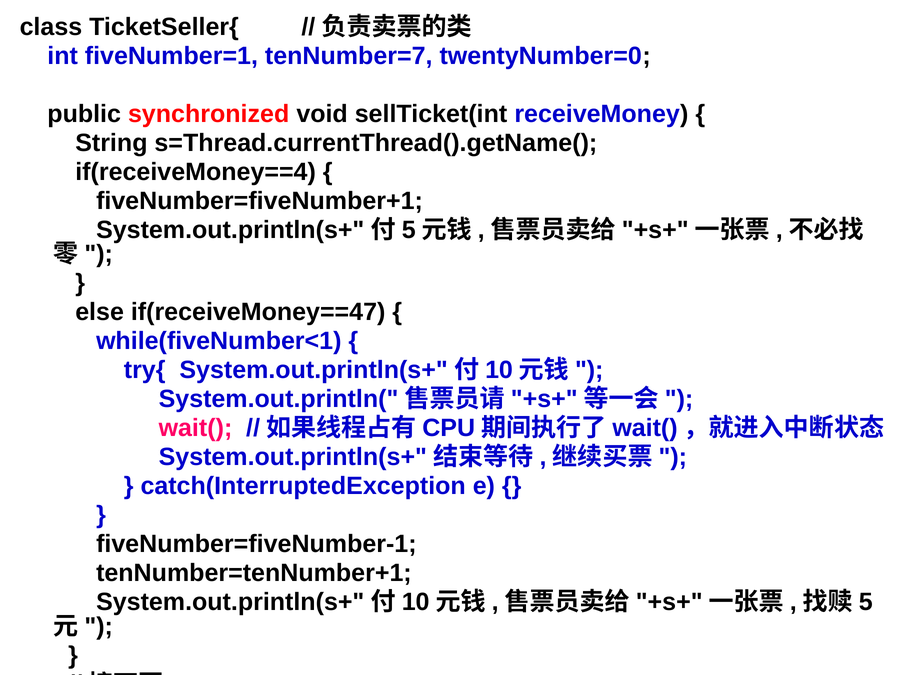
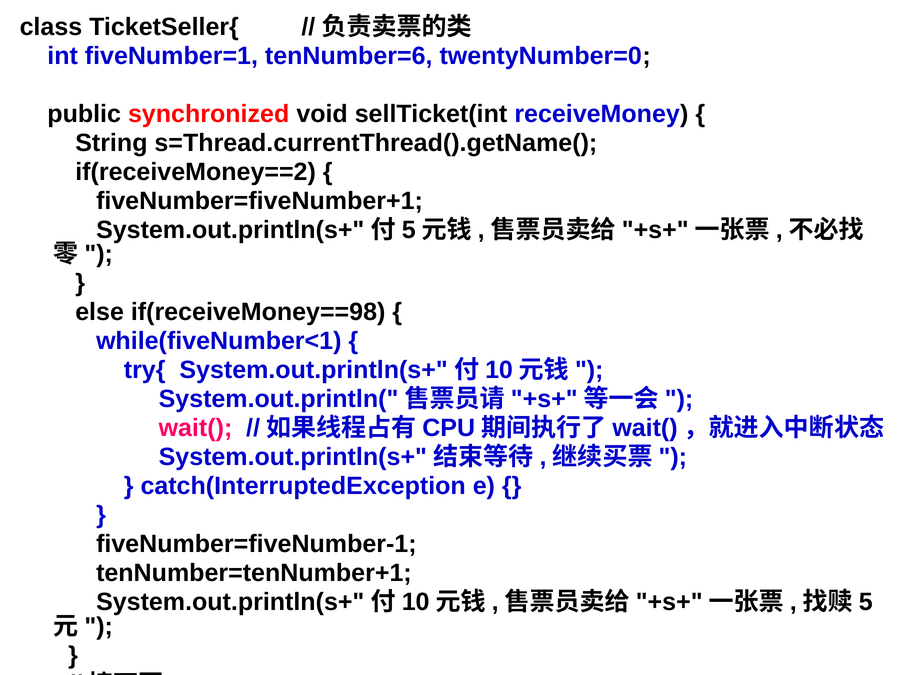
tenNumber=7: tenNumber=7 -> tenNumber=6 (349, 56)
if(receiveMoney==4: if(receiveMoney==4 -> if(receiveMoney==2 (196, 172)
if(receiveMoney==47: if(receiveMoney==47 -> if(receiveMoney==98 (258, 312)
